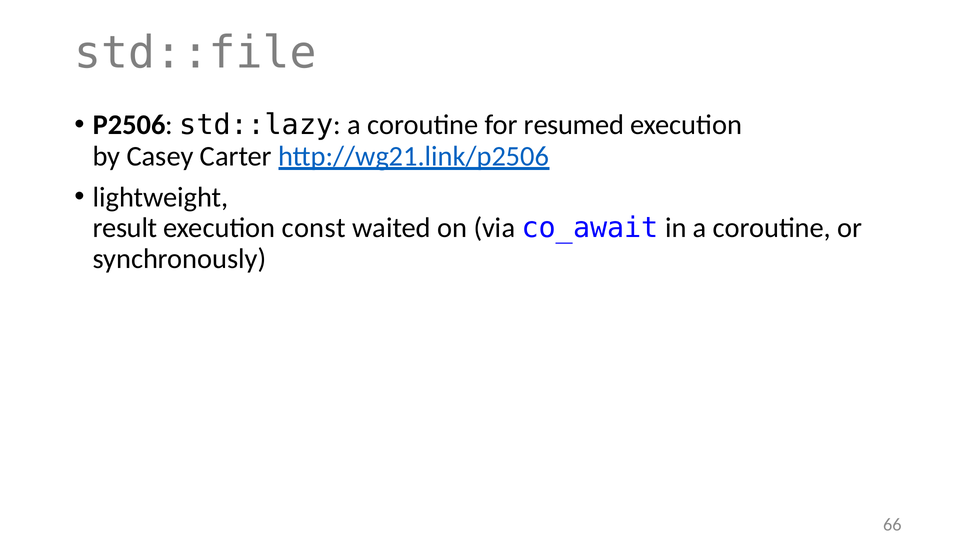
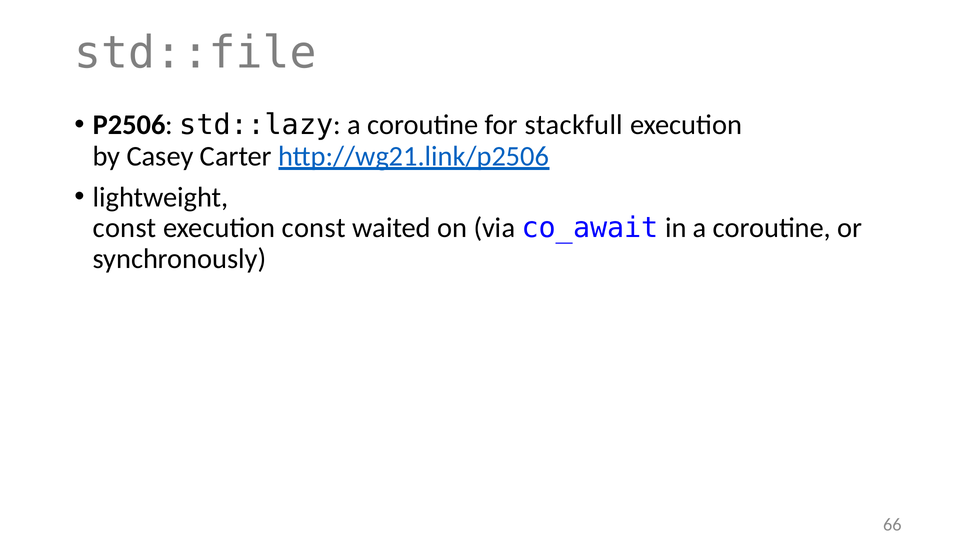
resumed: resumed -> stackfull (574, 125)
result: result -> const (125, 228)
